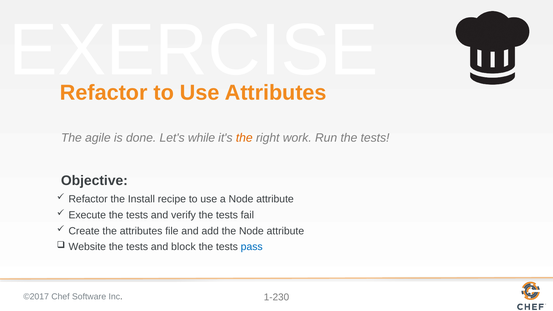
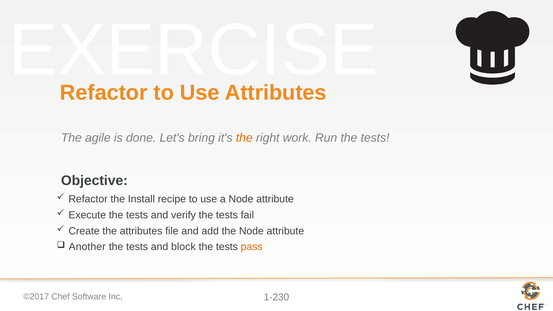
while: while -> bring (201, 138)
Website: Website -> Another (87, 247)
pass colour: blue -> orange (252, 247)
